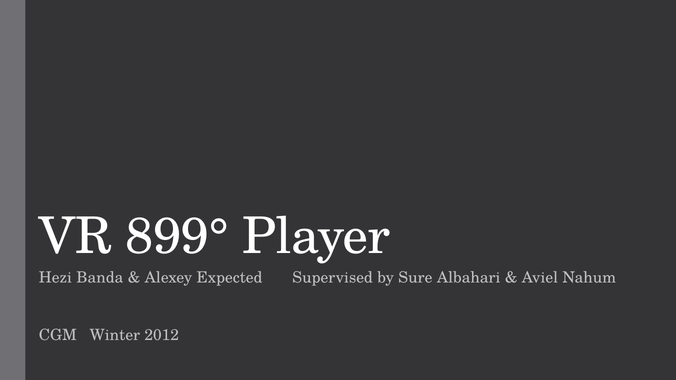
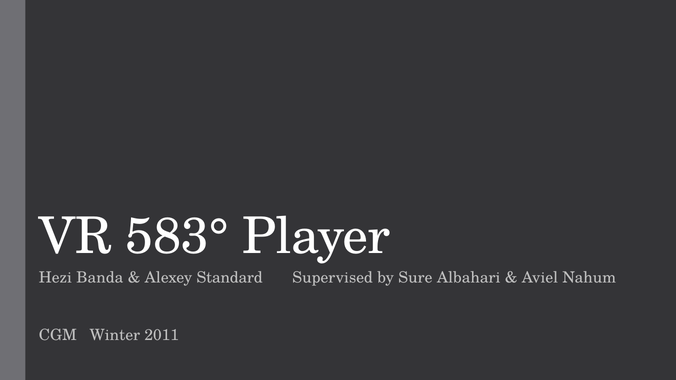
899°: 899° -> 583° (177, 237)
Expected: Expected -> Standard (230, 278)
2012: 2012 -> 2011 (162, 336)
